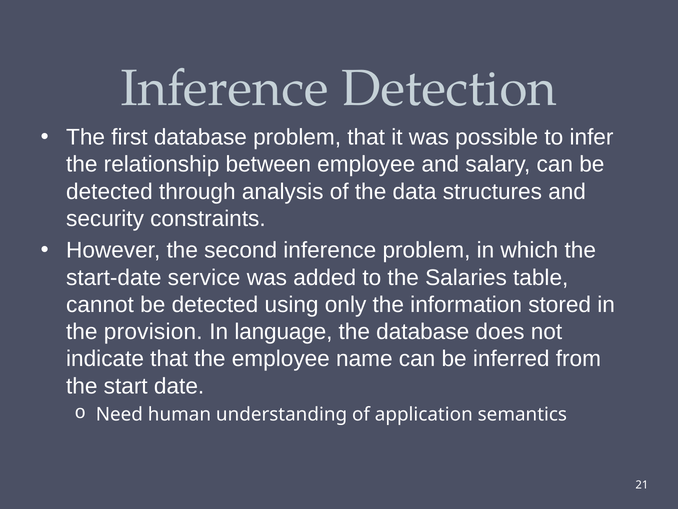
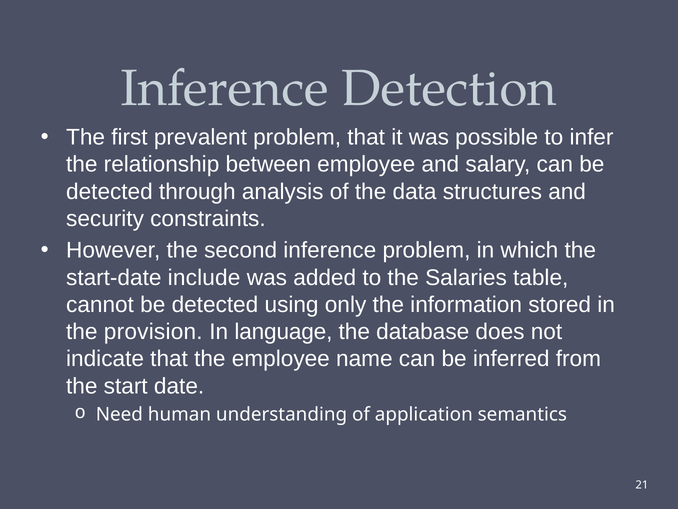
first database: database -> prevalent (200, 137)
service: service -> include (204, 277)
